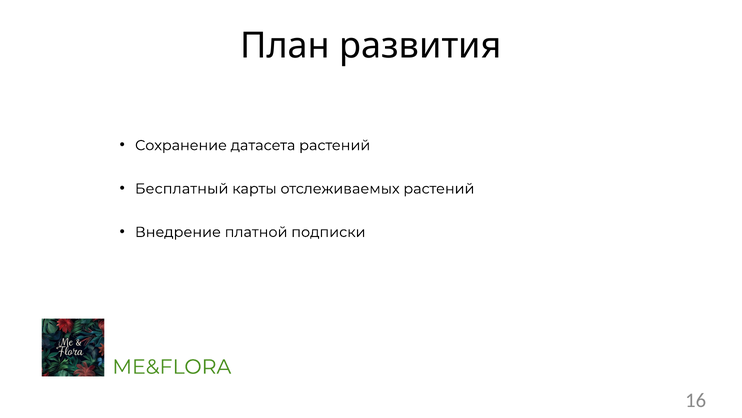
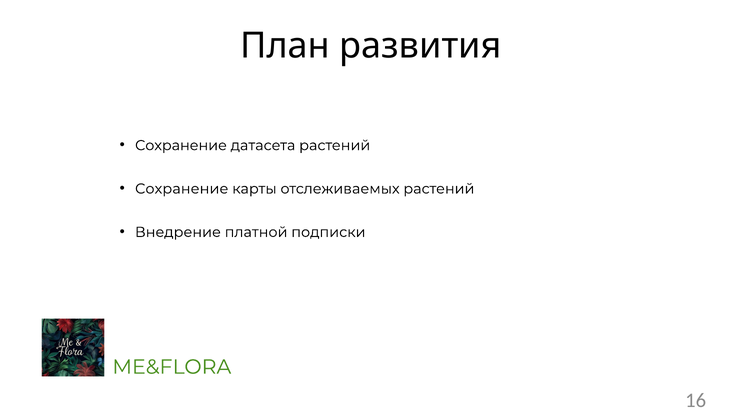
Бесплатный: Бесплатный -> Сохранение (182, 189)
